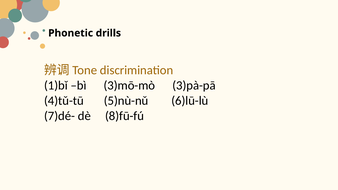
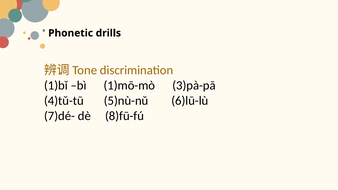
3)mō-mò: 3)mō-mò -> 1)mō-mò (129, 86)
